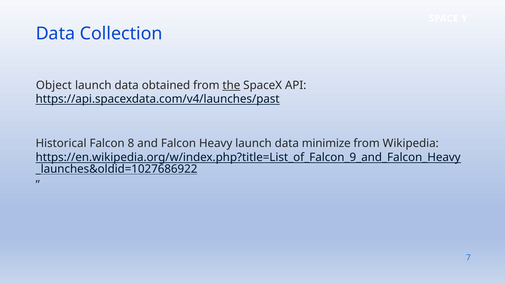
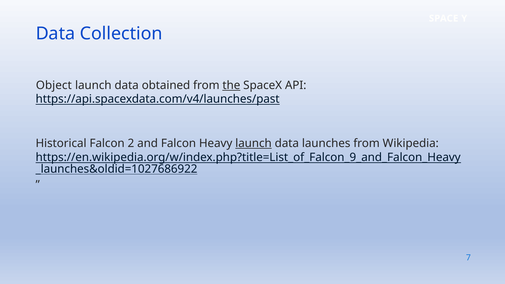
8: 8 -> 2 (131, 144)
launch underline: none -> present (254, 144)
minimize: minimize -> launches (326, 144)
